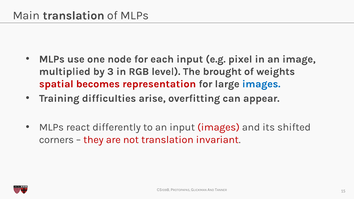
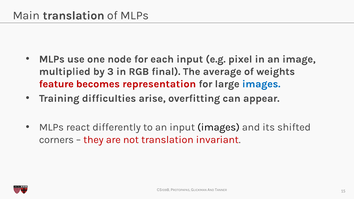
level: level -> final (166, 72)
brought: brought -> average (222, 72)
spatial: spatial -> feature (56, 84)
images colour: red -> black (218, 127)
